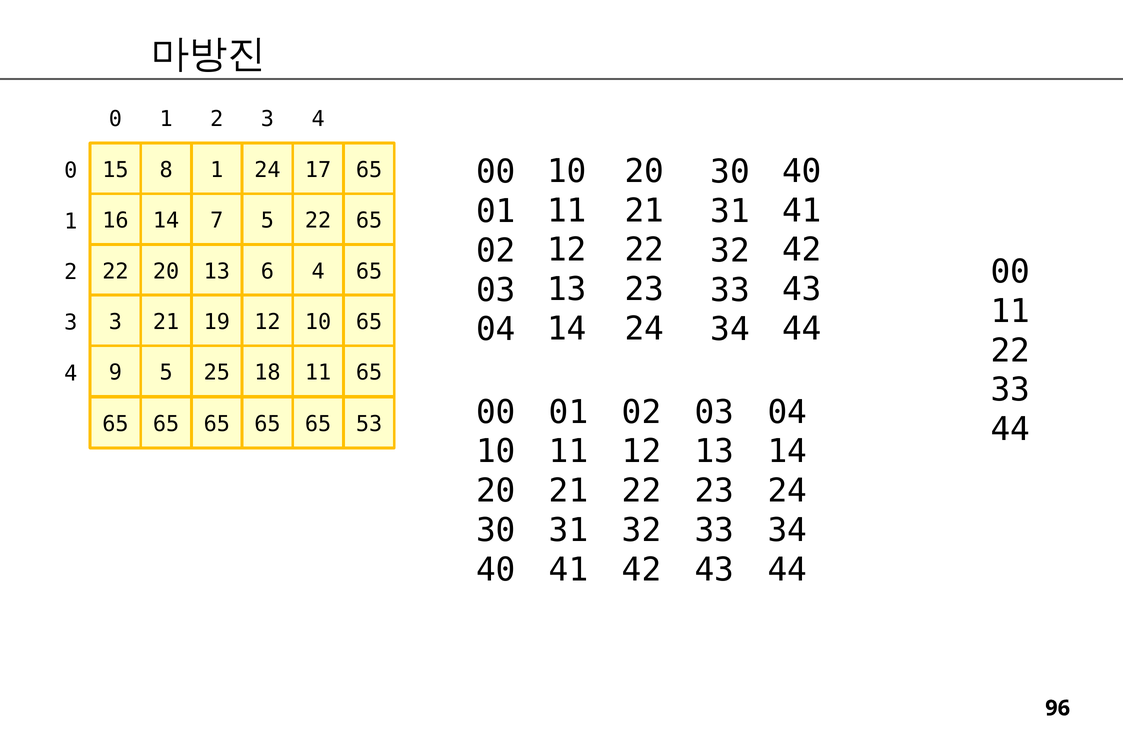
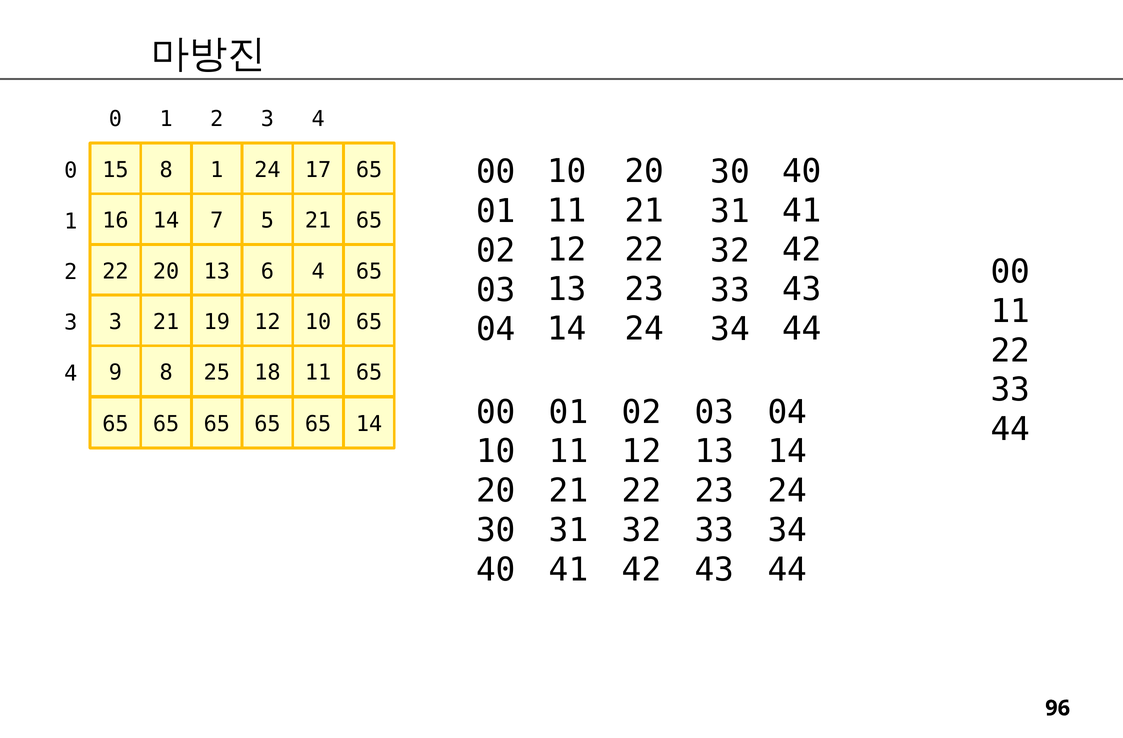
5 22: 22 -> 21 (318, 221)
9 5: 5 -> 8 (166, 372)
65 53: 53 -> 14 (369, 424)
